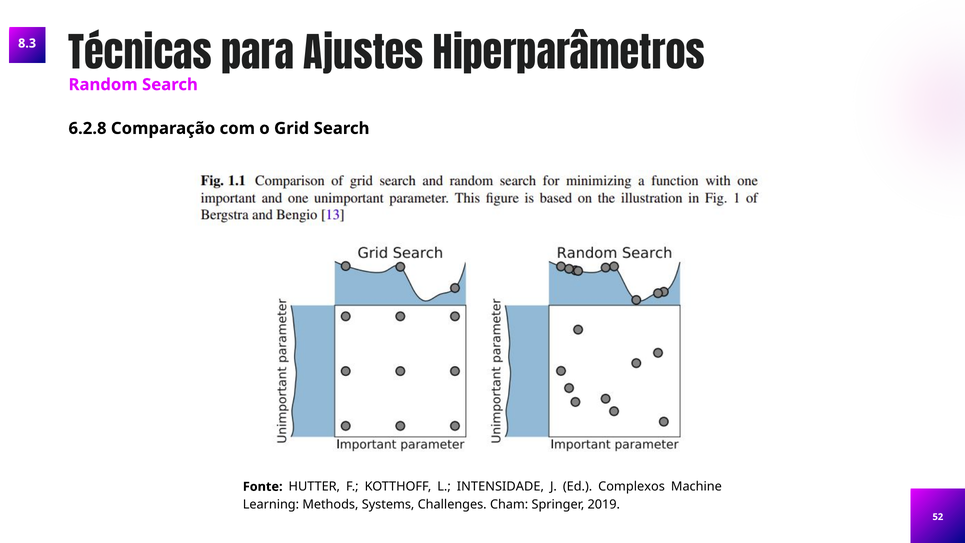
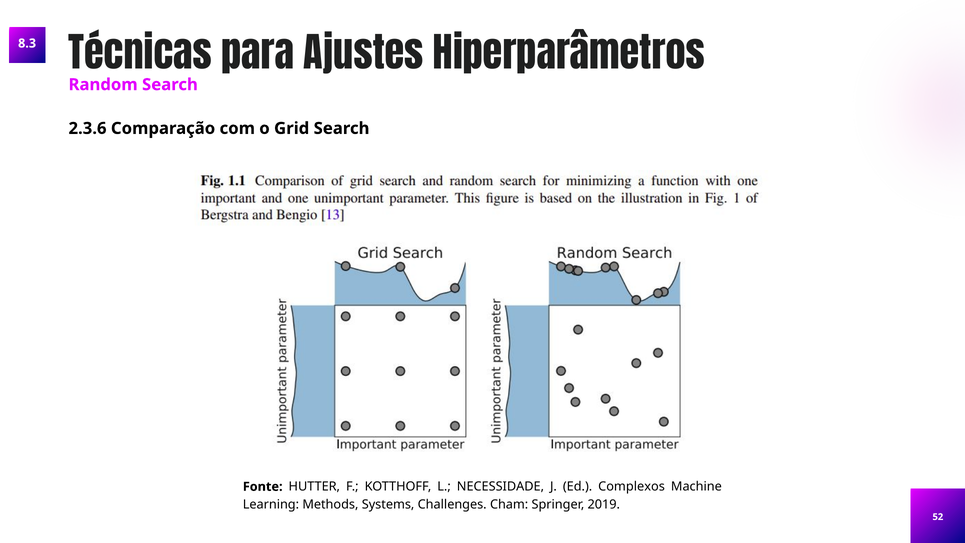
6.2.8: 6.2.8 -> 2.3.6 (88, 128)
INTENSIDADE: INTENSIDADE -> NECESSIDADE (500, 486)
